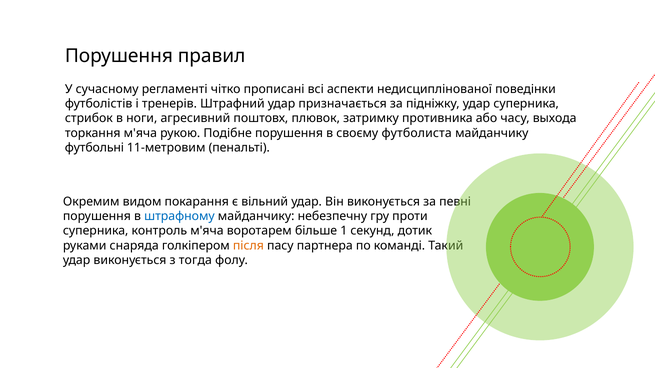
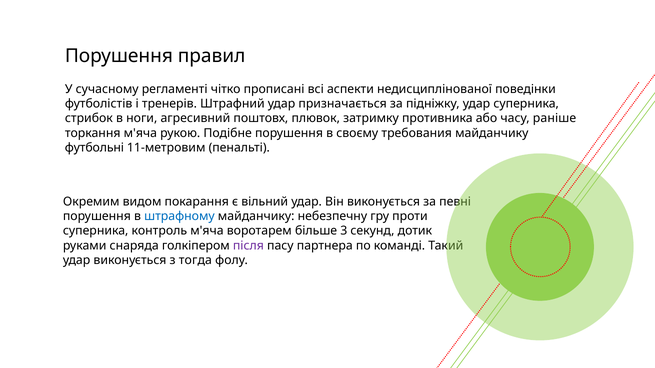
выхода: выхода -> раніше (555, 119)
футболиста: футболиста -> требования (417, 133)
1: 1 -> 3 (344, 231)
після colour: orange -> purple (248, 246)
